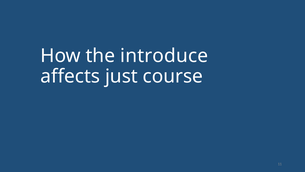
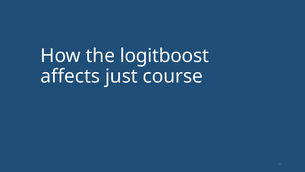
introduce: introduce -> logitboost (164, 56)
